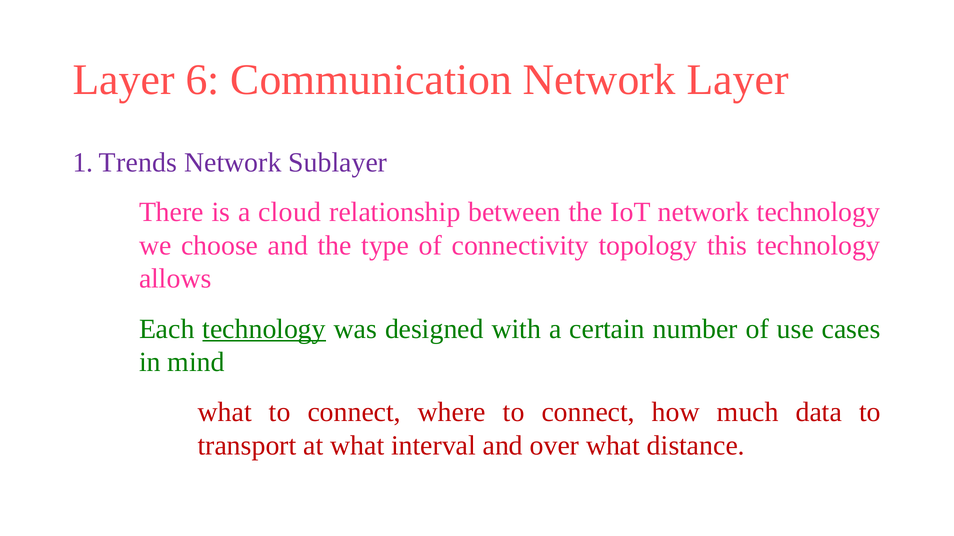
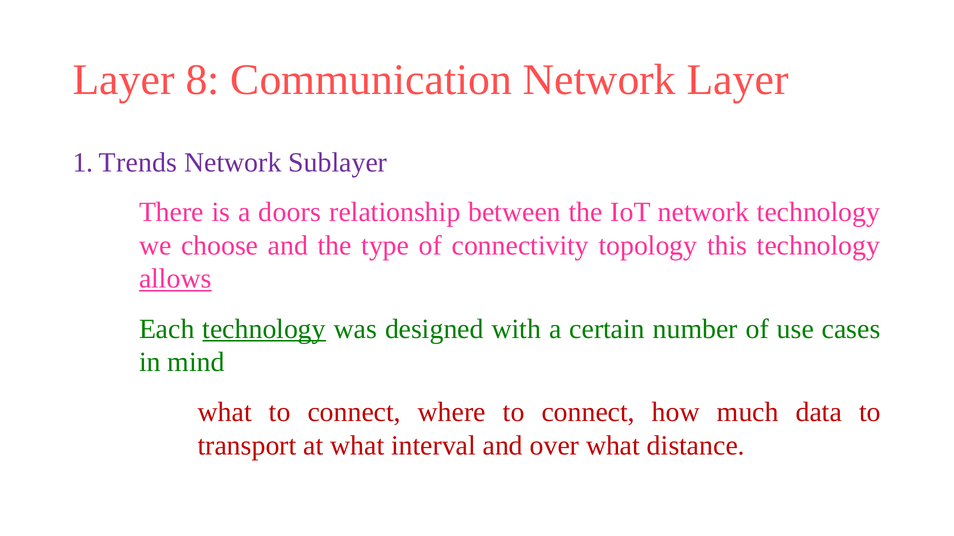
6: 6 -> 8 (203, 80)
cloud: cloud -> doors (290, 212)
allows underline: none -> present (175, 279)
